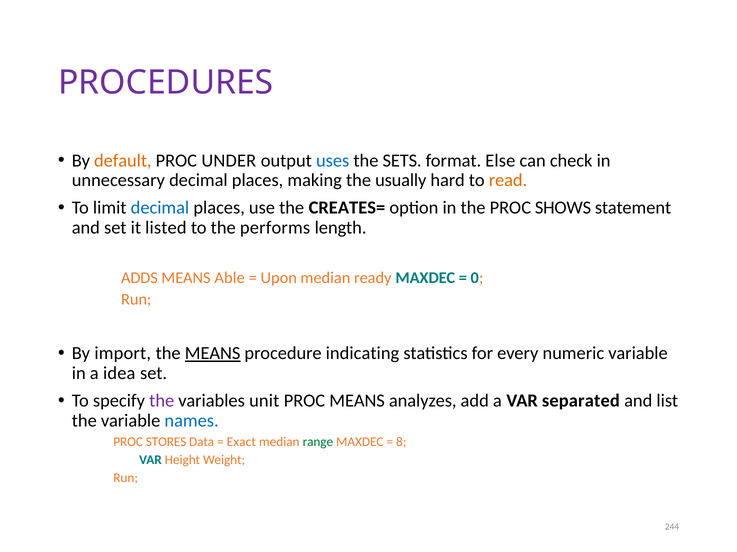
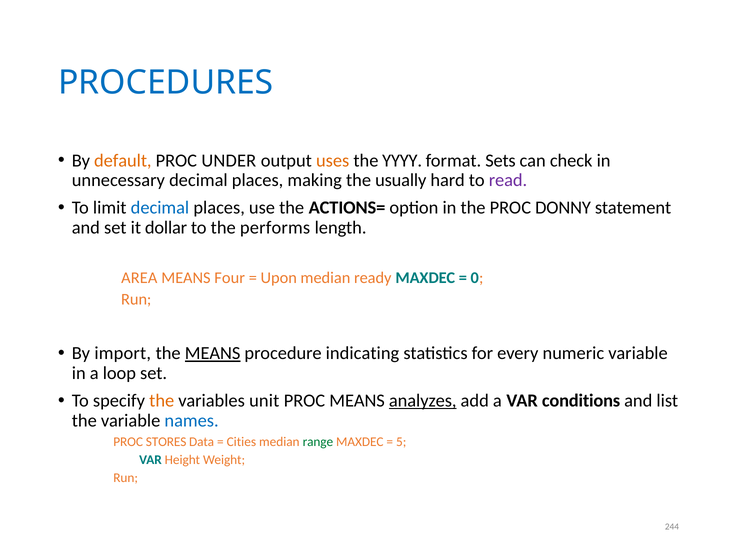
PROCEDURES colour: purple -> blue (166, 83)
uses colour: blue -> orange (333, 161)
SETS: SETS -> YYYY (402, 161)
Else: Else -> Sets (500, 161)
read colour: orange -> purple (508, 181)
CREATES=: CREATES= -> ACTIONS= (347, 208)
SHOWS: SHOWS -> DONNY (563, 208)
listed: listed -> dollar (166, 228)
ADDS: ADDS -> AREA (139, 278)
Able: Able -> Four (230, 278)
idea: idea -> loop (119, 374)
the colour: purple -> orange (162, 401)
analyzes underline: none -> present (423, 401)
separated: separated -> conditions (581, 401)
Exact: Exact -> Cities (241, 442)
8: 8 -> 5 (401, 442)
